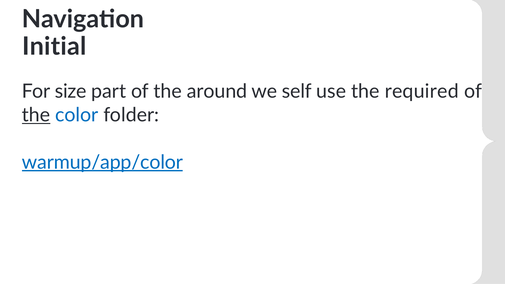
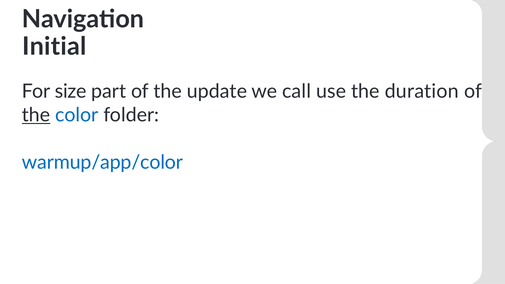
around: around -> update (217, 91)
self: self -> call (297, 91)
required: required -> duration (422, 91)
warmup/app/color underline: present -> none (102, 162)
